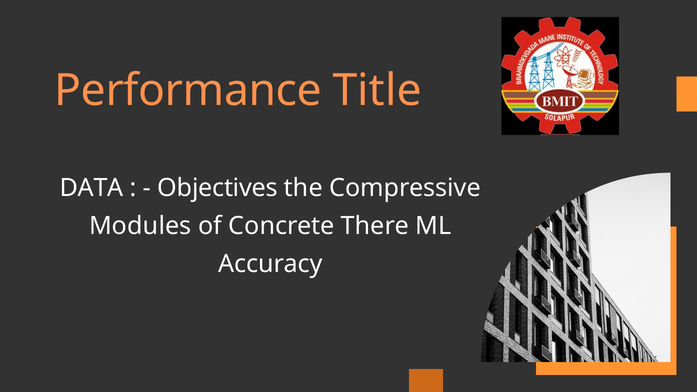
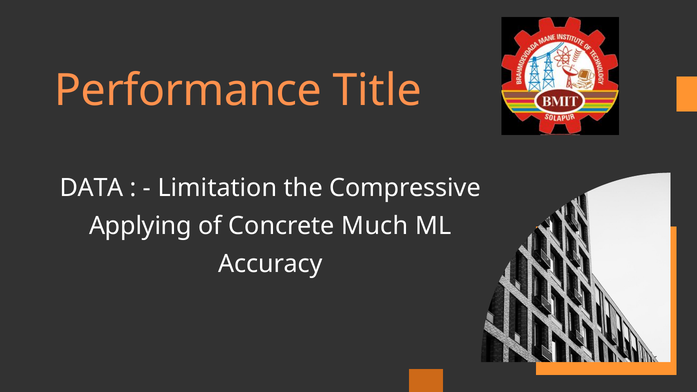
Objectives: Objectives -> Limitation (217, 188)
Modules: Modules -> Applying (140, 226)
There: There -> Much (375, 226)
